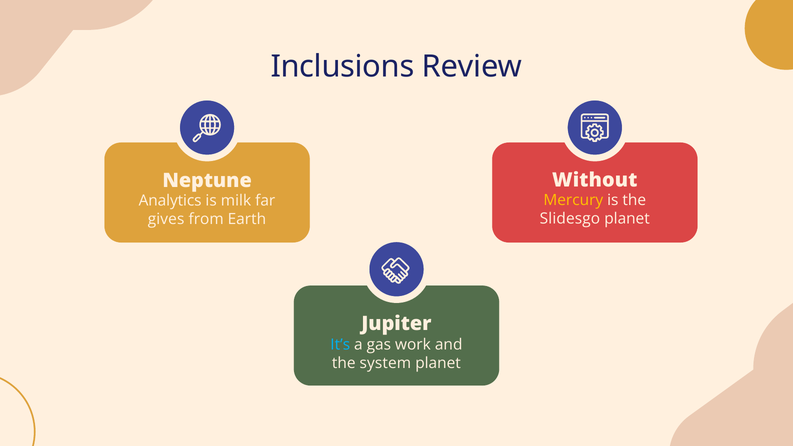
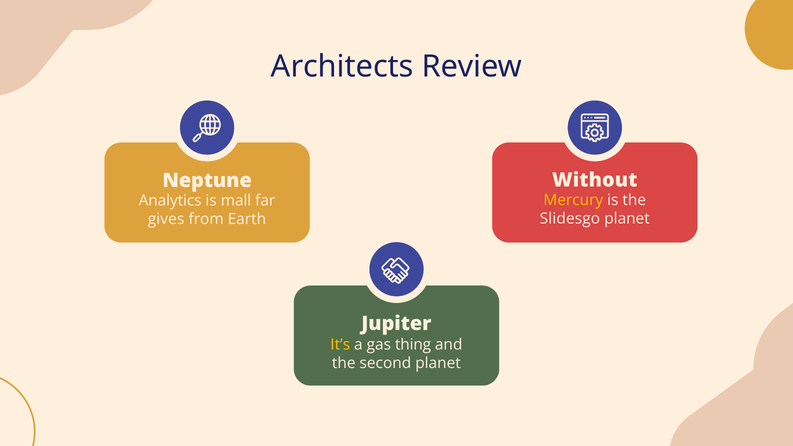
Inclusions: Inclusions -> Architects (342, 66)
milk: milk -> mall (236, 201)
It’s colour: light blue -> yellow (340, 345)
work: work -> thing (413, 345)
system: system -> second (385, 363)
